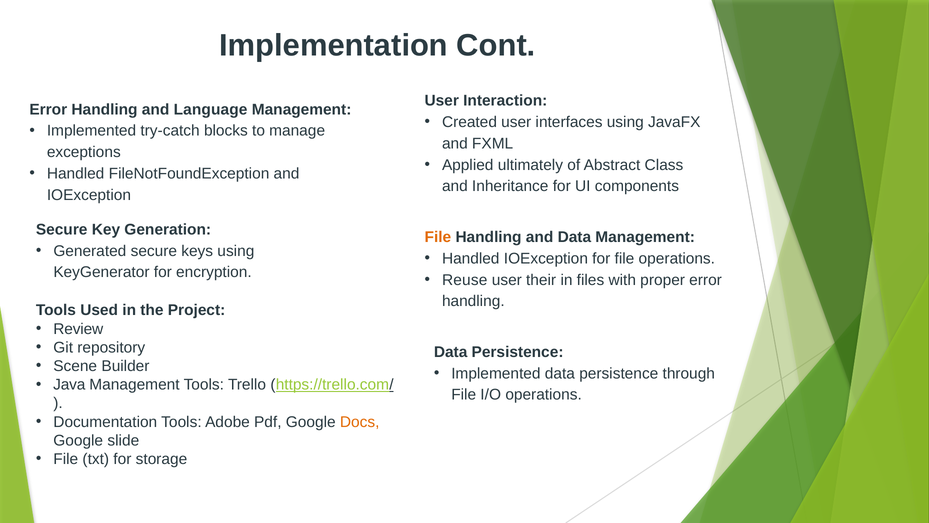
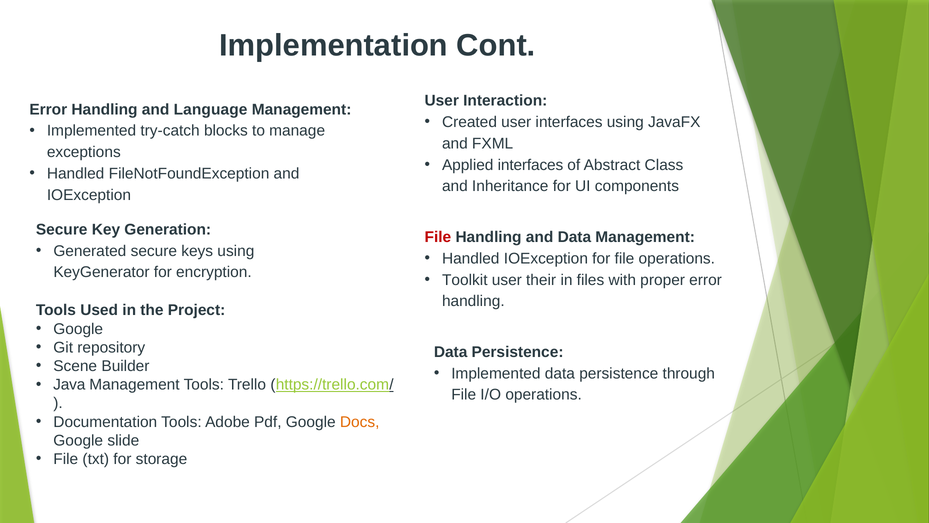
Applied ultimately: ultimately -> interfaces (530, 165)
File colour: orange -> red (438, 237)
Reuse: Reuse -> Toolkit (465, 280)
Review: Review -> Google (78, 329)
